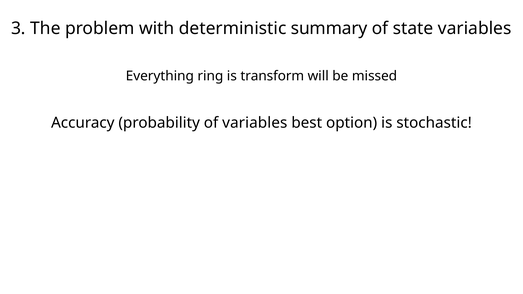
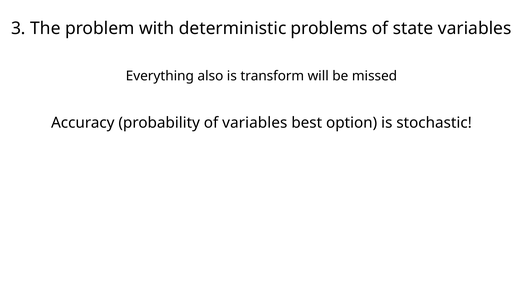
summary: summary -> problems (329, 28)
ring: ring -> also (210, 76)
